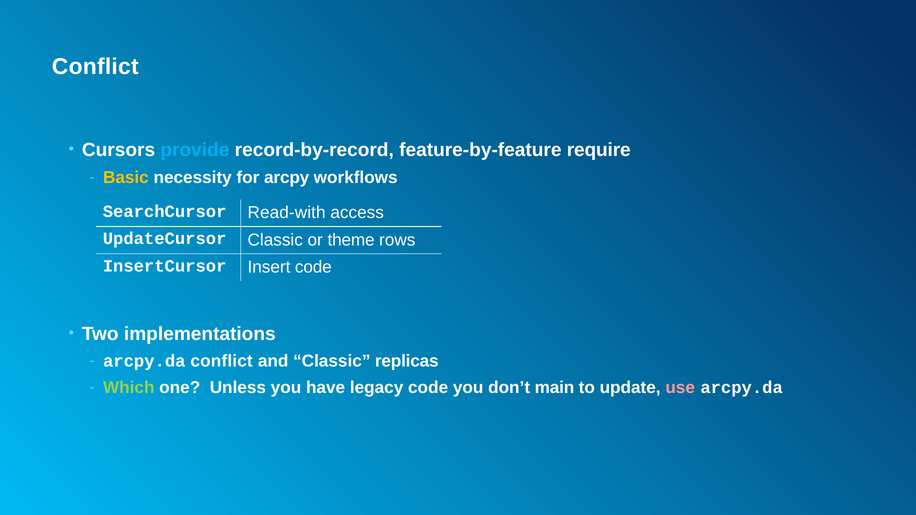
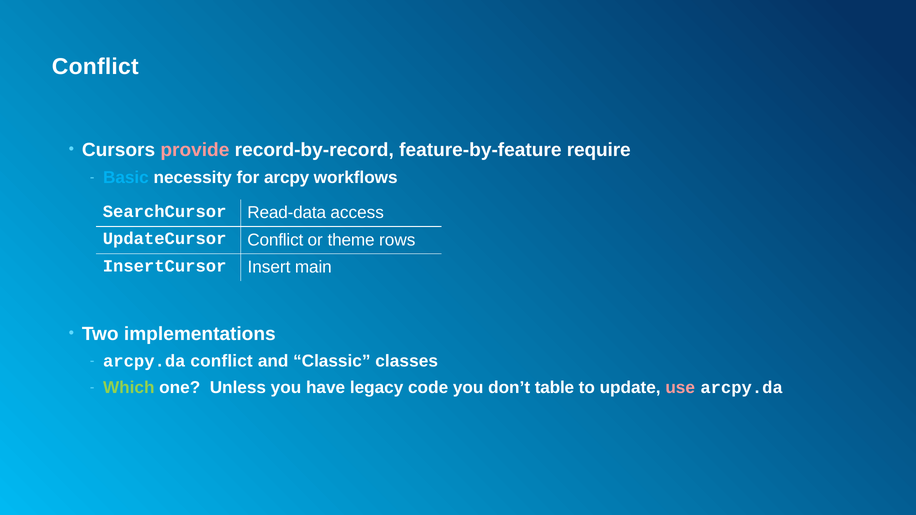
provide colour: light blue -> pink (195, 150)
Basic colour: yellow -> light blue (126, 178)
Read-with: Read-with -> Read-data (287, 213)
UpdateCursor Classic: Classic -> Conflict (275, 240)
Insert code: code -> main (313, 267)
replicas: replicas -> classes (407, 361)
main: main -> table (554, 388)
